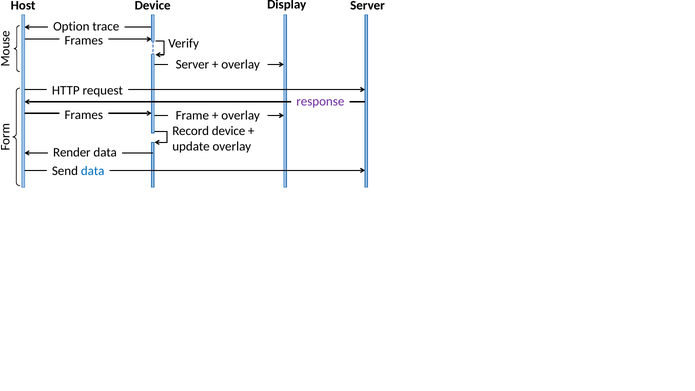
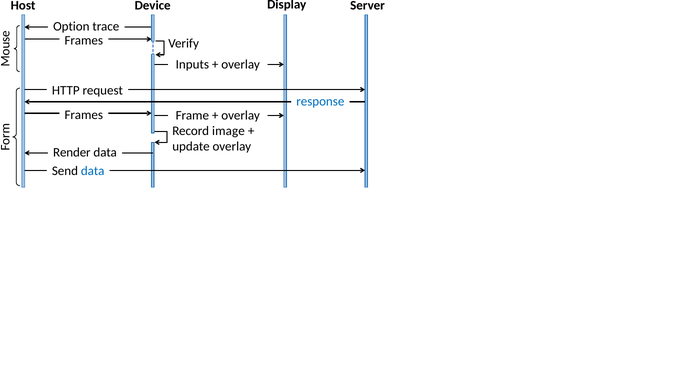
Server: Server -> Inputs (192, 64)
response colour: purple -> blue (320, 101)
Record device: device -> image (228, 131)
